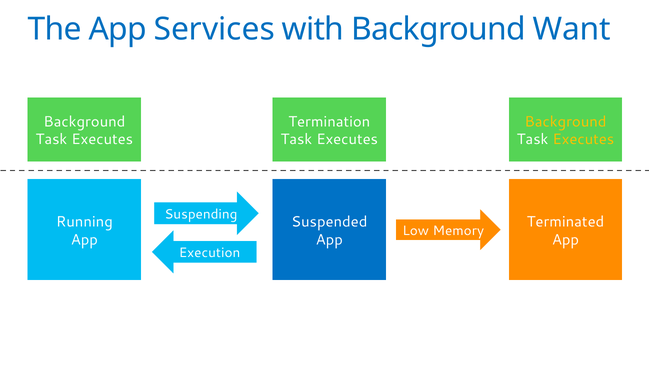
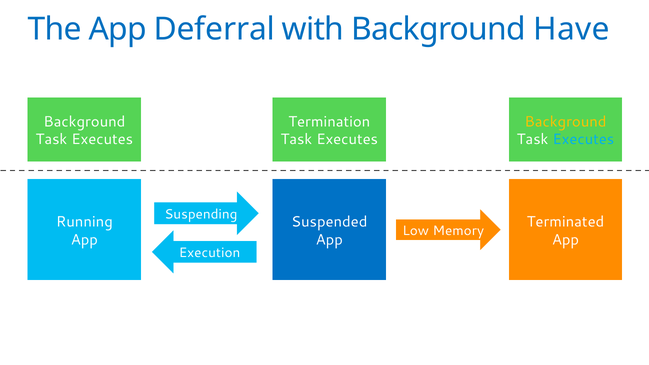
Services: Services -> Deferral (214, 29)
Want: Want -> Have (572, 29)
Executes colour: yellow -> light blue (583, 140)
